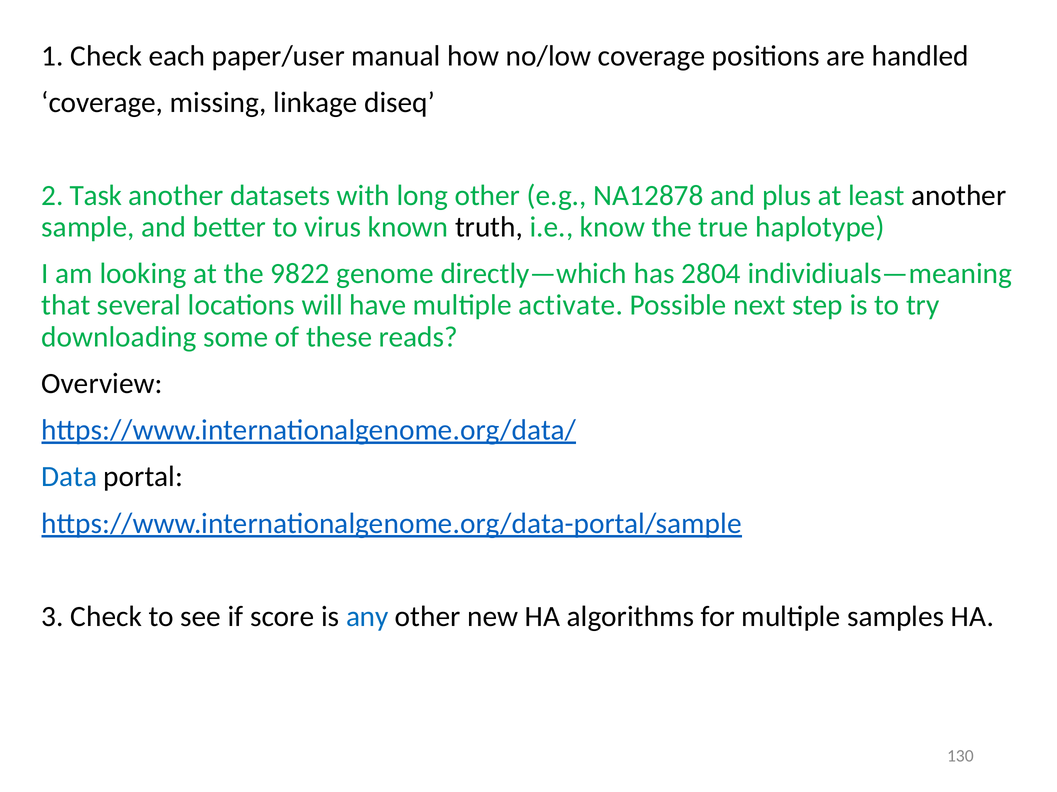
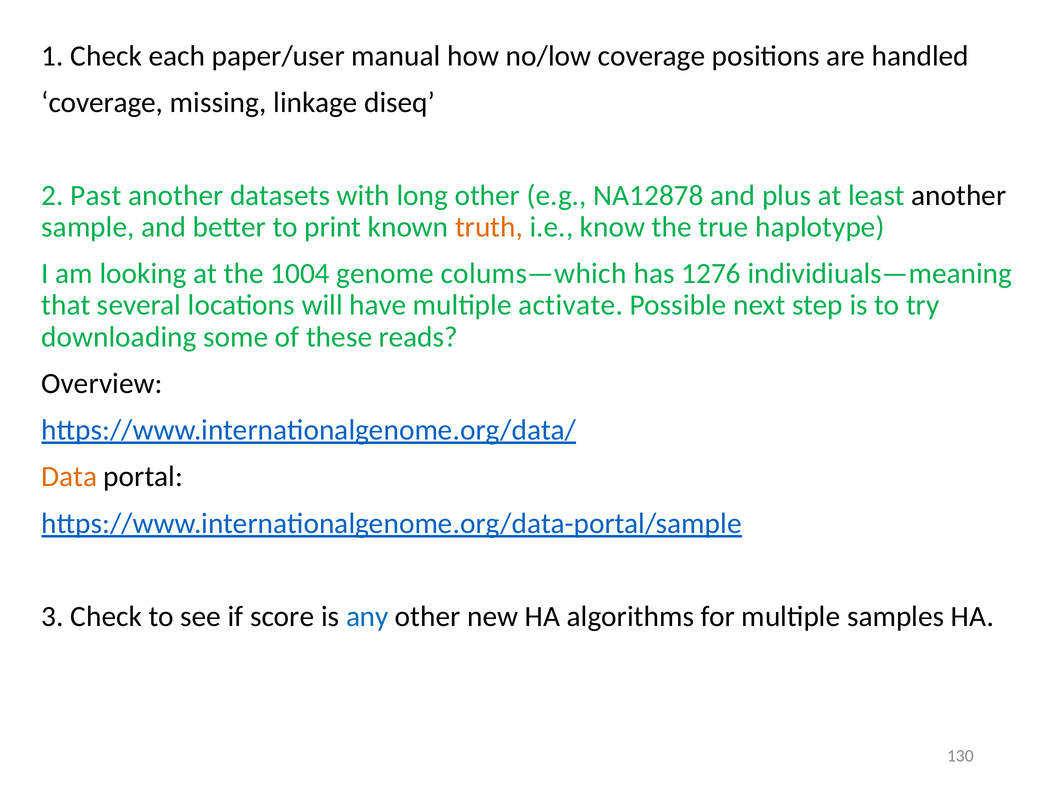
Task: Task -> Past (96, 196)
virus: virus -> print (333, 227)
truth colour: black -> orange (489, 227)
9822: 9822 -> 1004 (300, 274)
directly—which: directly—which -> colums—which (534, 274)
2804: 2804 -> 1276 (711, 274)
Data colour: blue -> orange (69, 477)
